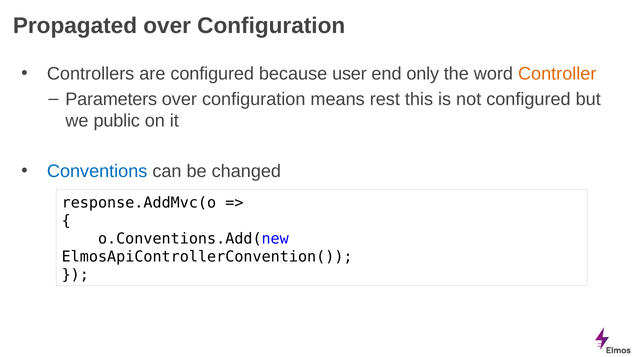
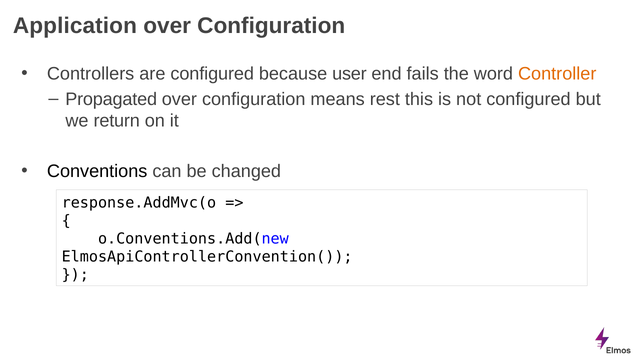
Propagated: Propagated -> Application (75, 26)
only: only -> fails (423, 74)
Parameters: Parameters -> Propagated (111, 99)
public: public -> return (117, 121)
Conventions colour: blue -> black (97, 171)
